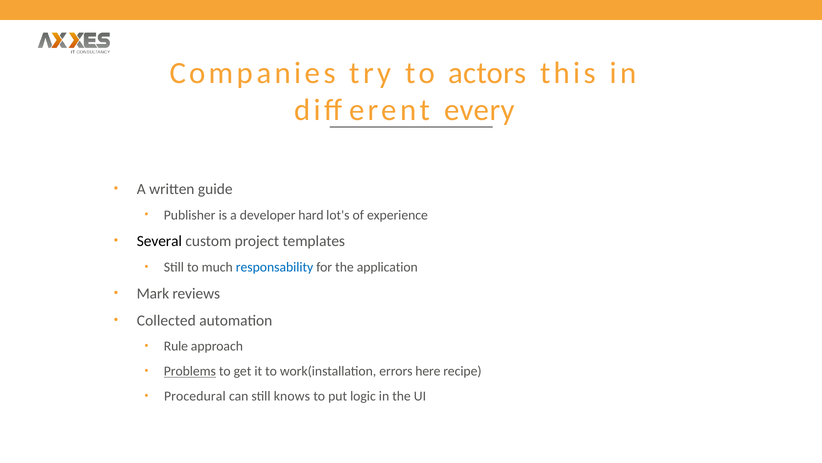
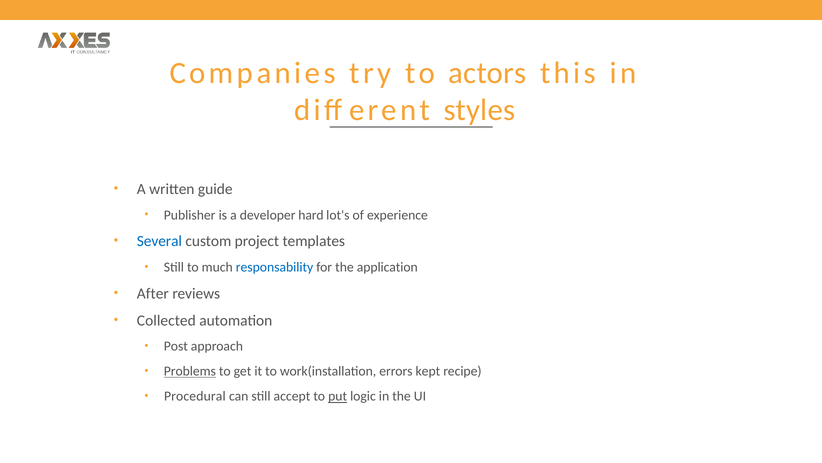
every: every -> styles (479, 110)
Several colour: black -> blue (159, 241)
Mark: Mark -> After (153, 293)
Rule: Rule -> Post (176, 346)
here: here -> kept (428, 371)
knows: knows -> accept (292, 396)
put underline: none -> present (338, 396)
